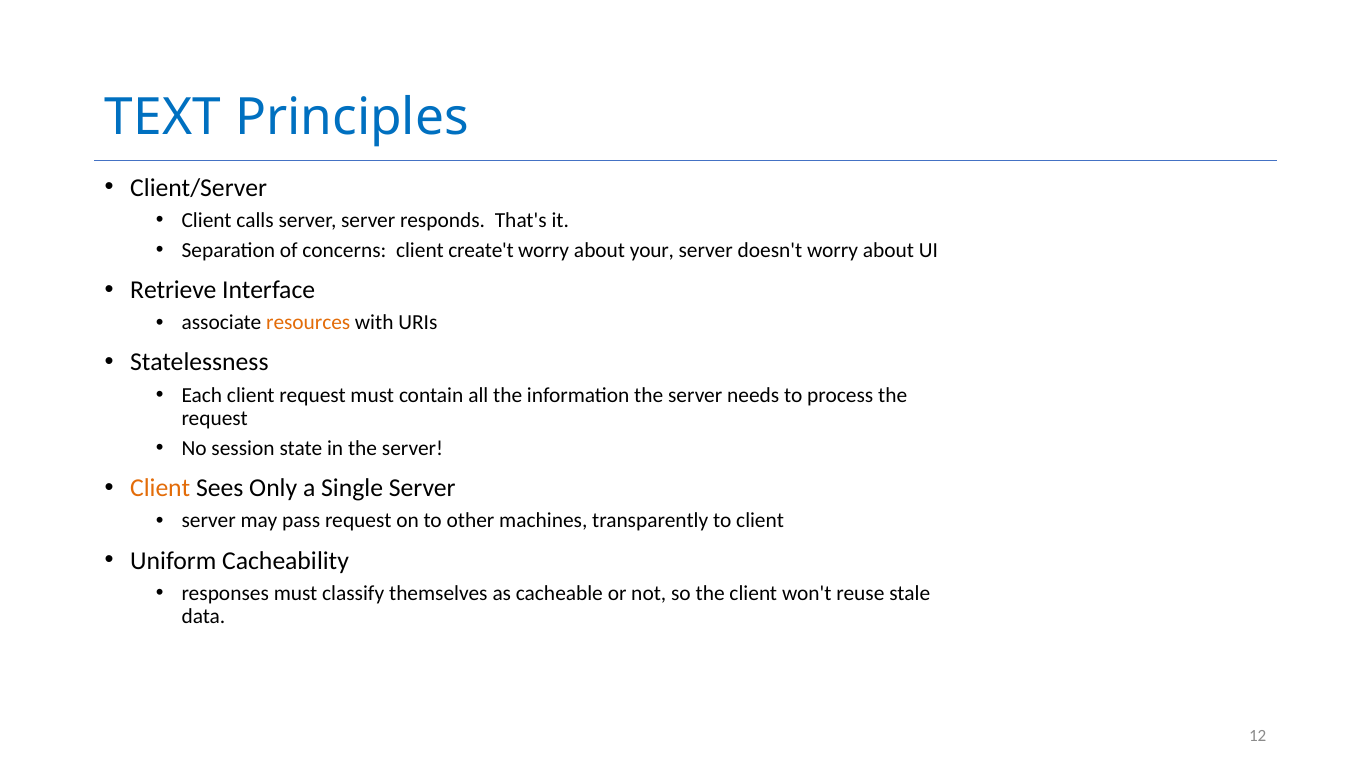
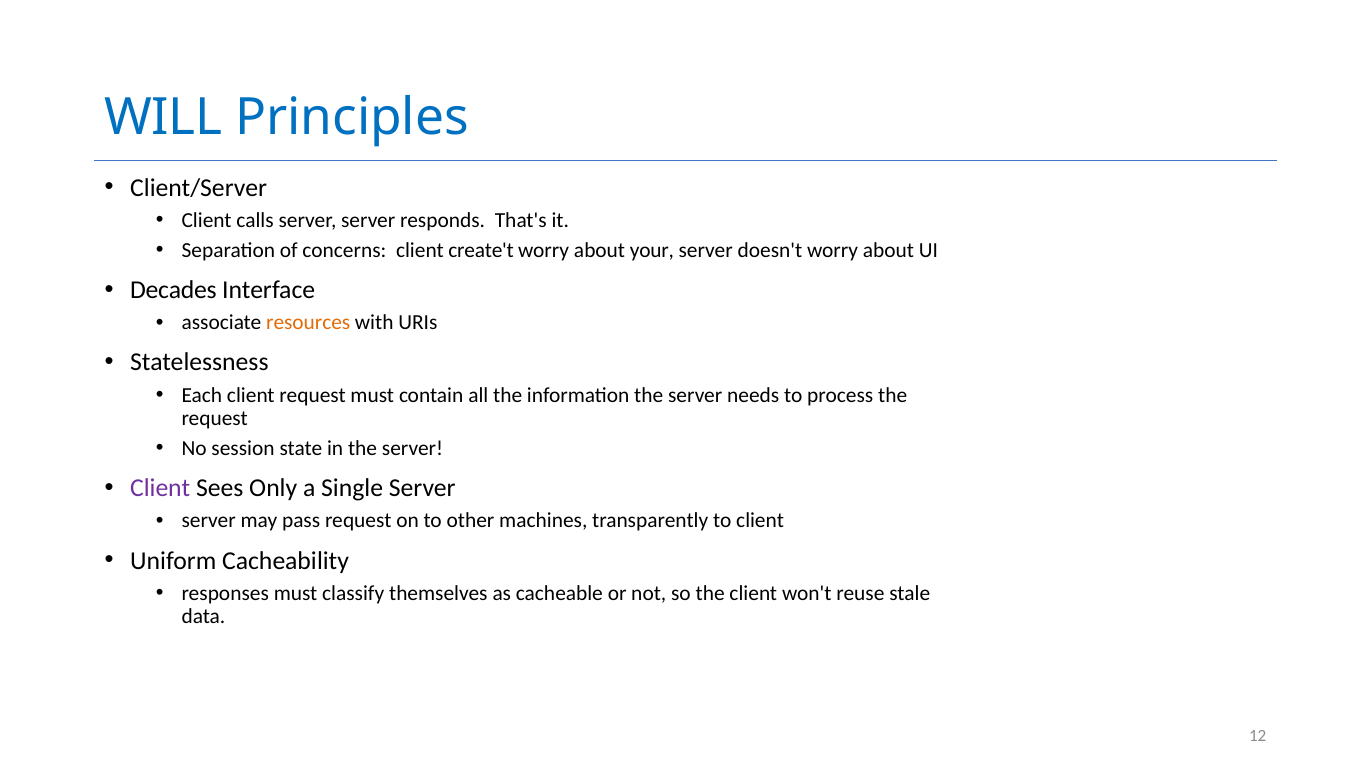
TEXT: TEXT -> WILL (163, 118)
Retrieve: Retrieve -> Decades (173, 290)
Client colour: orange -> purple (160, 488)
